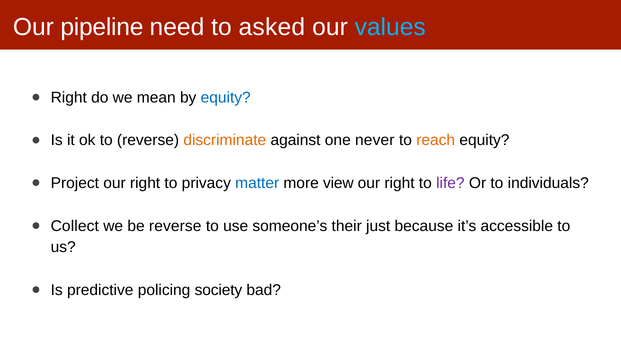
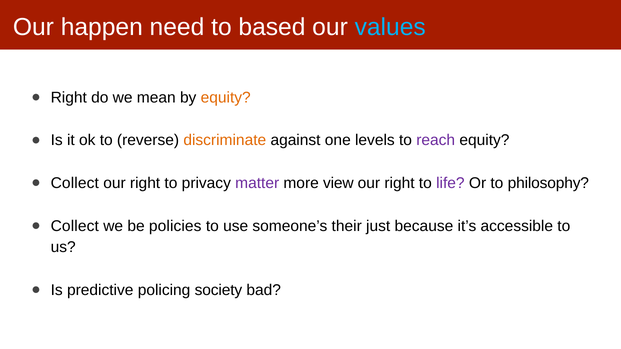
pipeline: pipeline -> happen (102, 27)
asked: asked -> based (272, 27)
equity colour: blue -> orange (226, 98)
never: never -> levels (375, 141)
reach colour: orange -> purple (436, 141)
Project: Project -> Collect (75, 183)
matter colour: blue -> purple (257, 183)
individuals: individuals -> philosophy (548, 183)
be reverse: reverse -> policies (175, 226)
